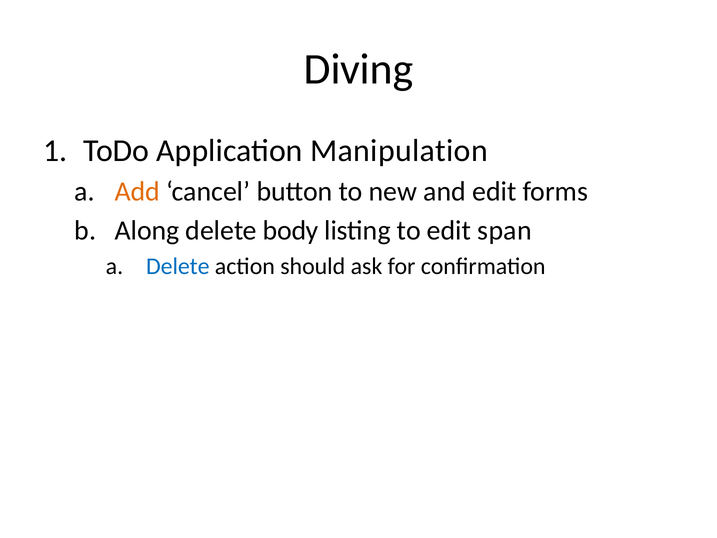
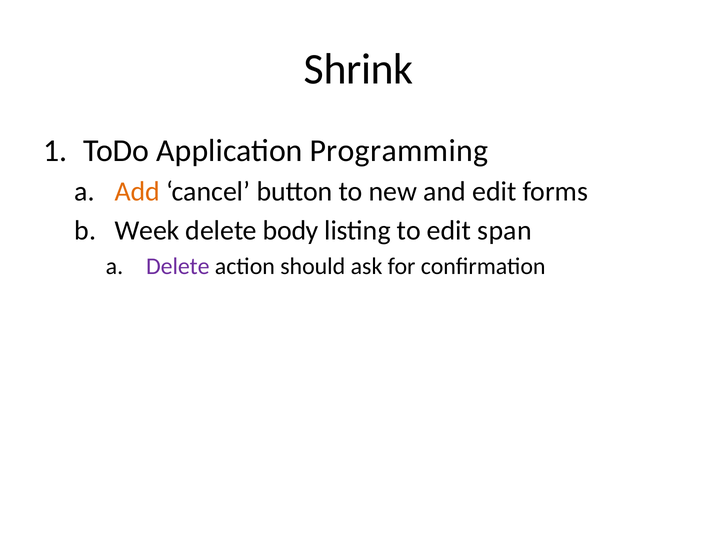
Diving: Diving -> Shrink (359, 69)
Manipulation: Manipulation -> Programming (399, 150)
Along: Along -> Week (147, 231)
Delete colour: blue -> purple (178, 266)
